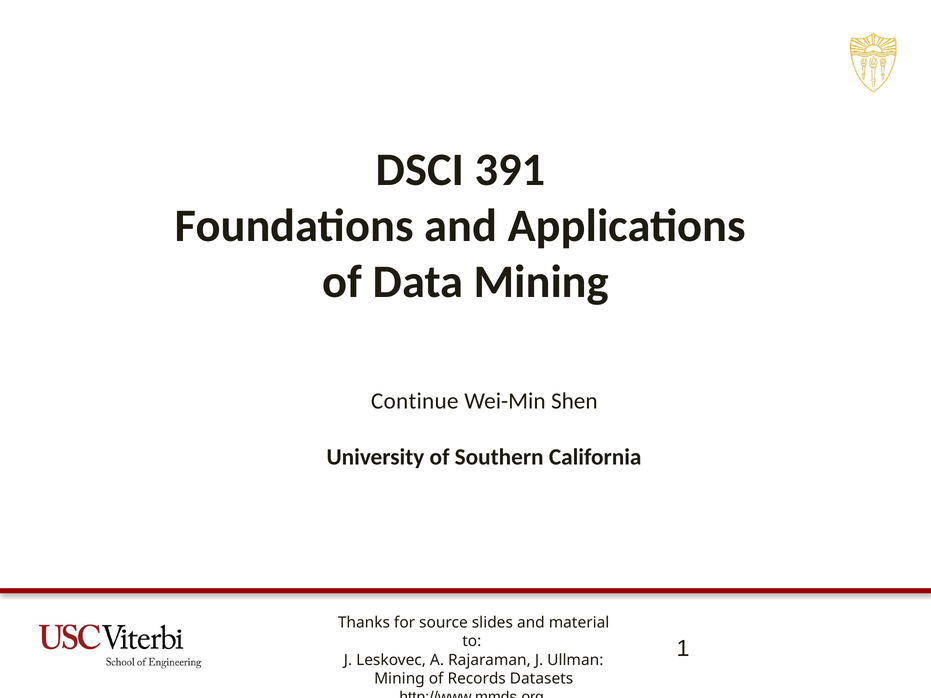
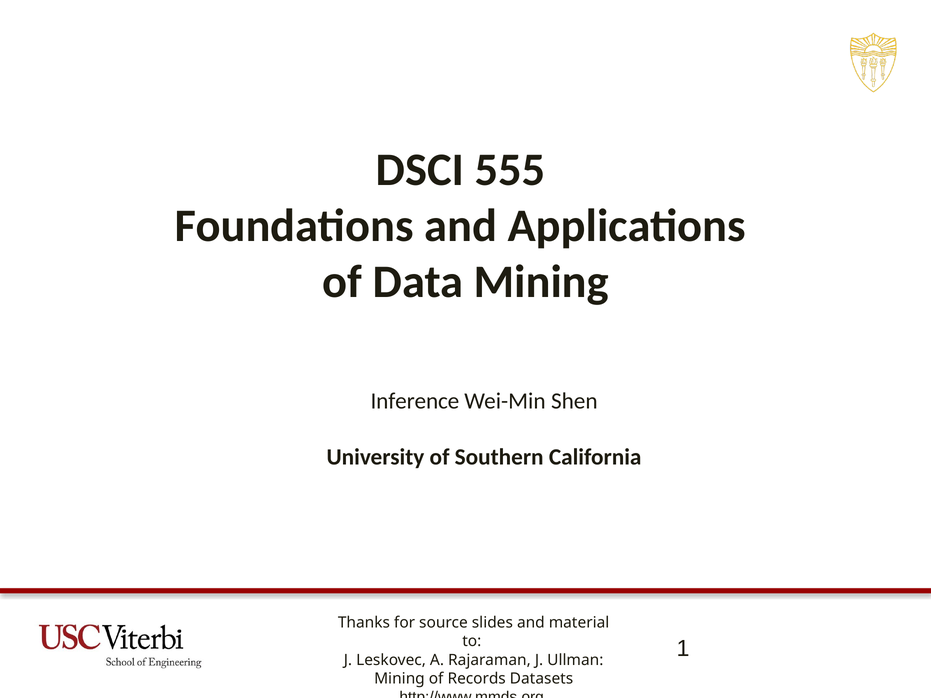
391: 391 -> 555 (510, 170)
Continue: Continue -> Inference (415, 401)
